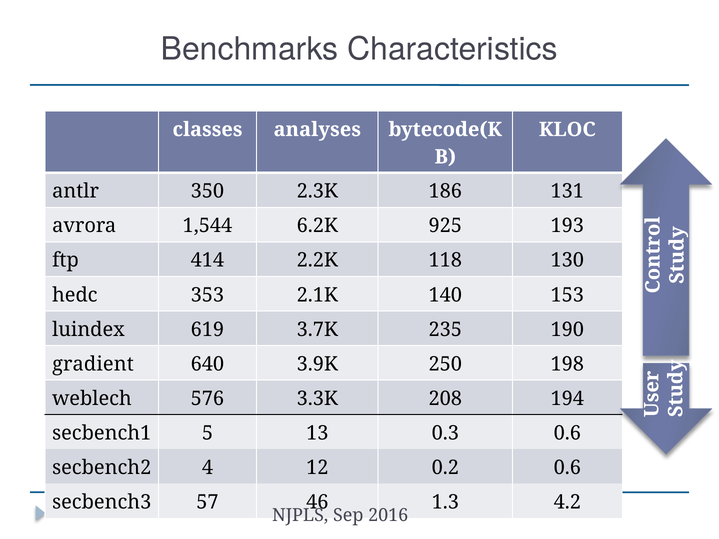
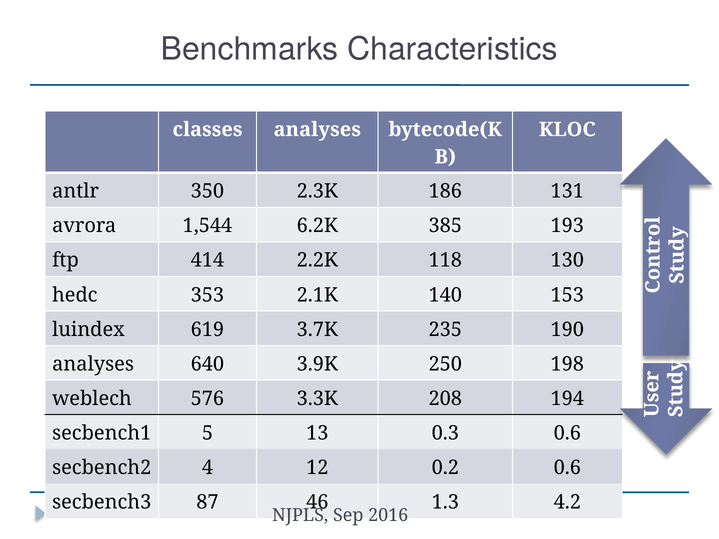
925: 925 -> 385 (445, 226)
gradient: gradient -> analyses (93, 364)
57: 57 -> 87 (208, 502)
